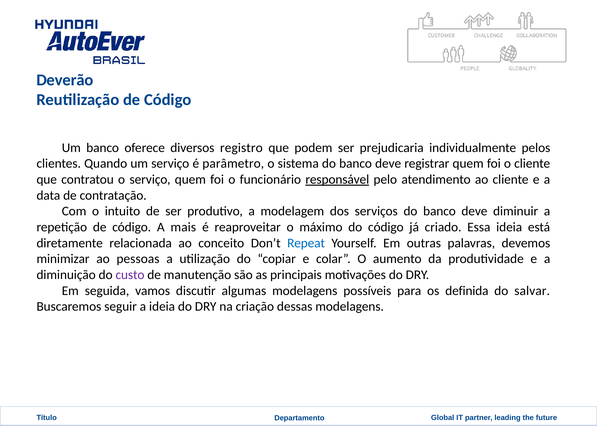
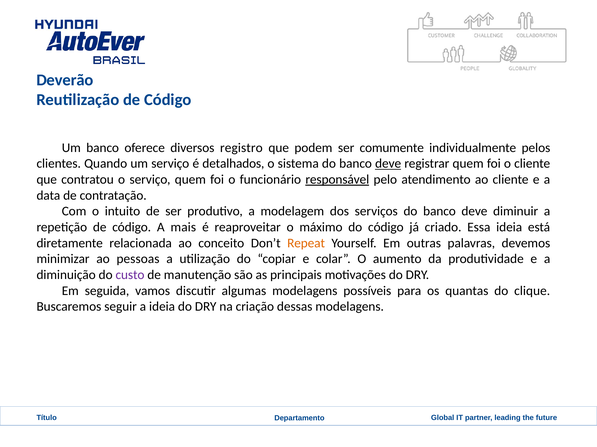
prejudicaria: prejudicaria -> comumente (392, 148)
parâmetro: parâmetro -> detalhados (233, 164)
deve underline: none -> present (388, 164)
Repeat colour: blue -> orange (306, 243)
definida: definida -> quantas (467, 291)
salvar: salvar -> clique (532, 291)
